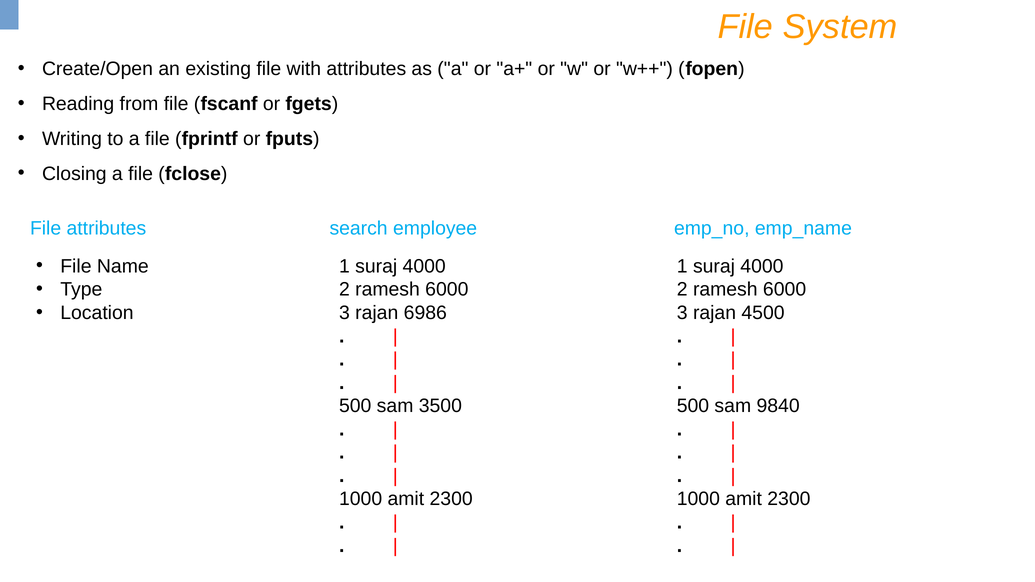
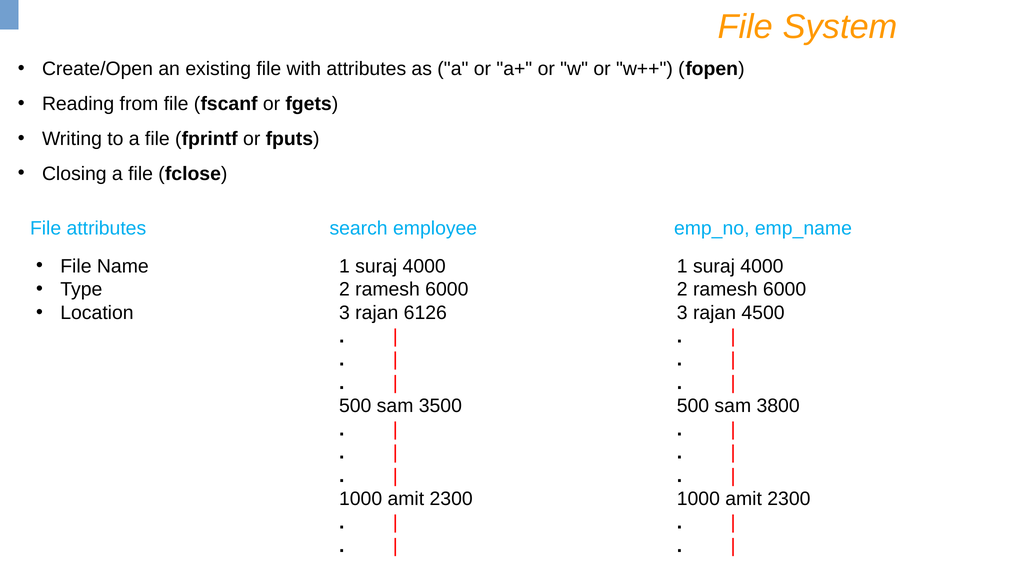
6986: 6986 -> 6126 (425, 313)
9840: 9840 -> 3800 (778, 406)
